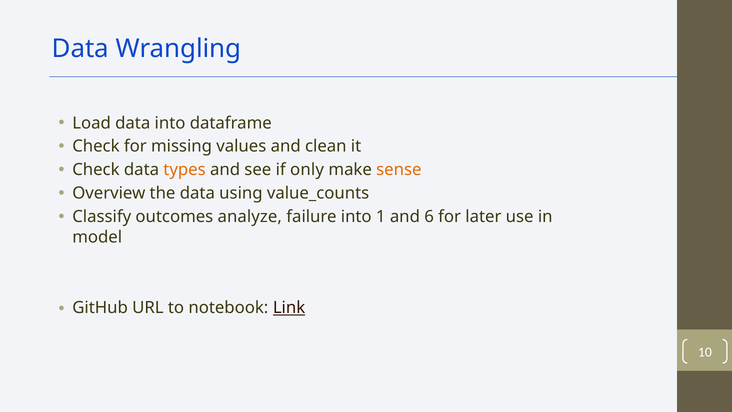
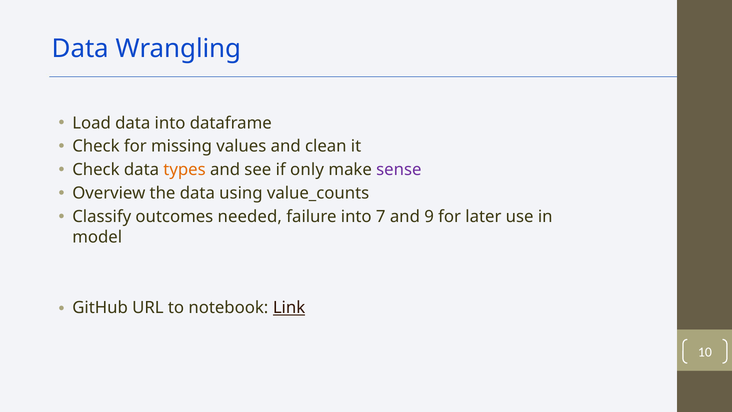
sense colour: orange -> purple (399, 170)
analyze: analyze -> needed (250, 217)
1: 1 -> 7 (381, 217)
6: 6 -> 9 (429, 217)
